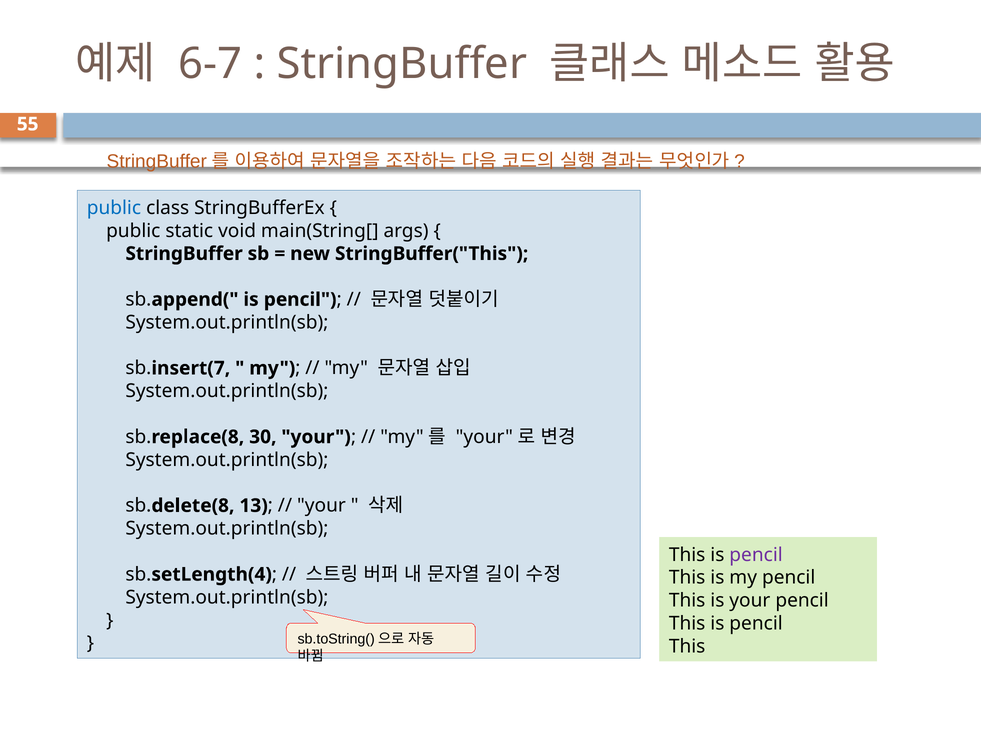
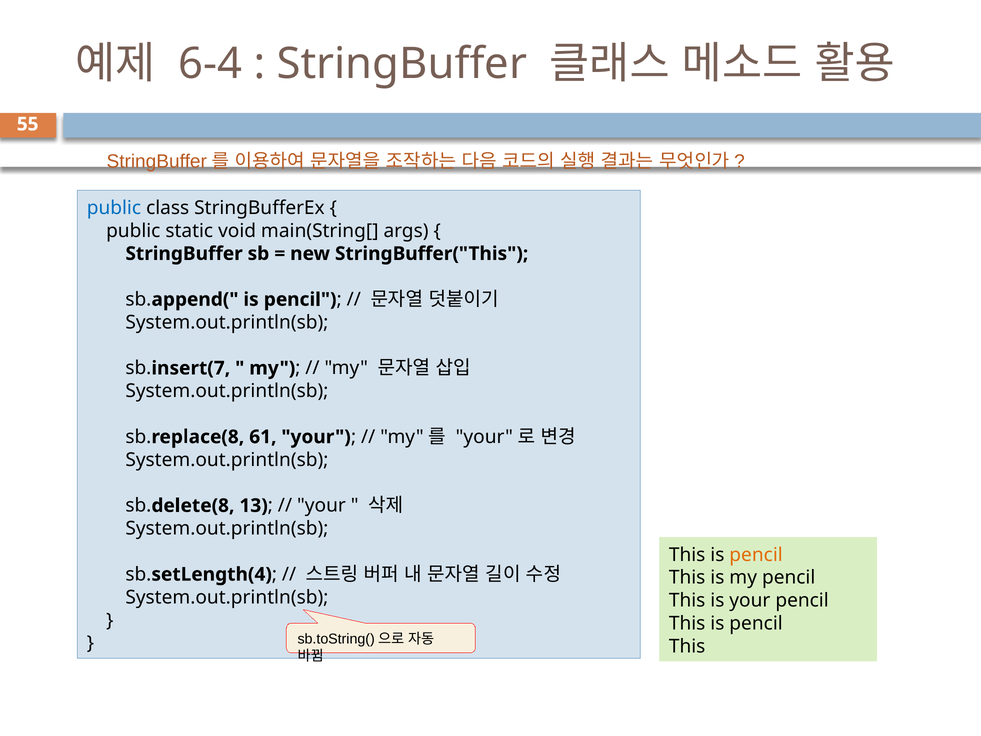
6-7: 6-7 -> 6-4 (210, 64)
30: 30 -> 61 (263, 437)
pencil colour: purple -> orange (756, 555)
